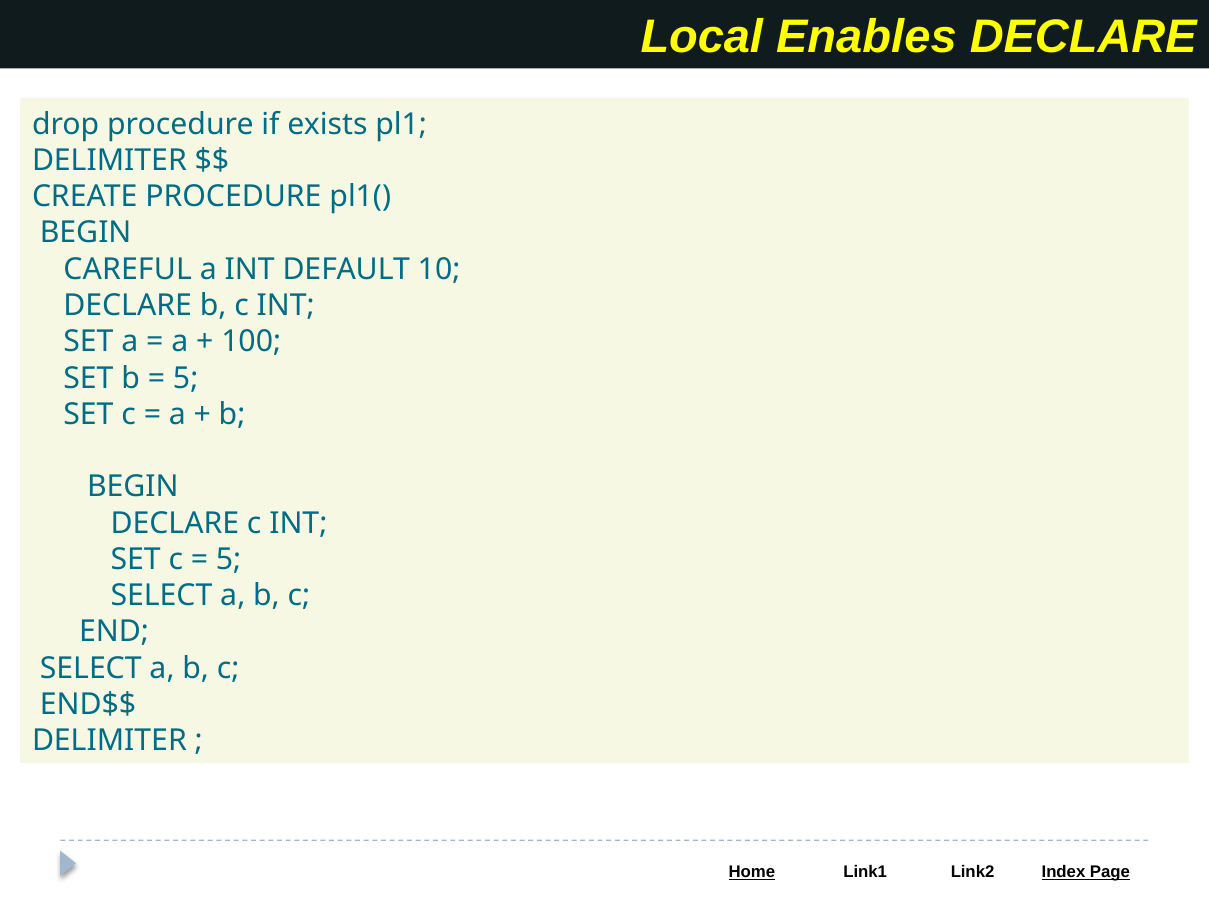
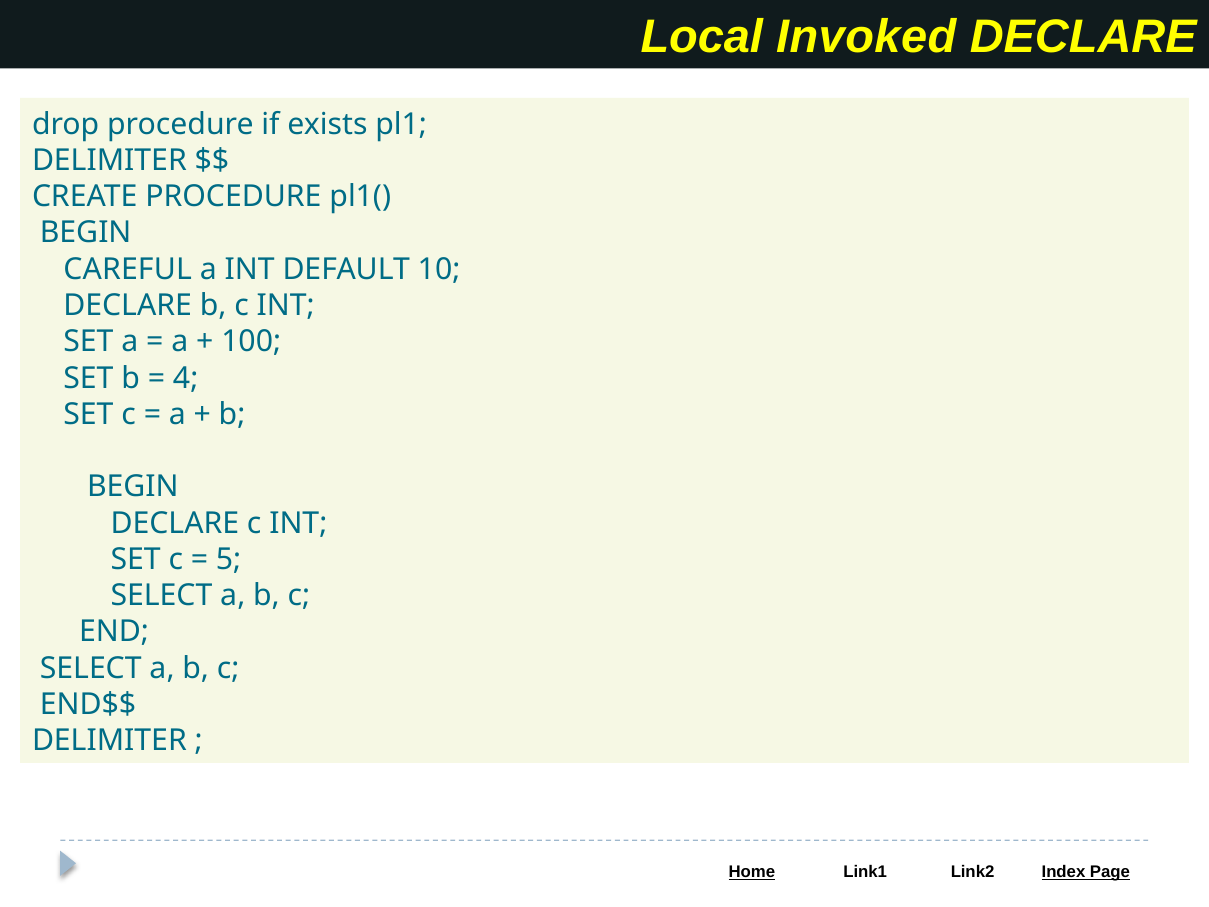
Enables: Enables -> Invoked (866, 37)
5: 5 -> 4 (186, 378)
